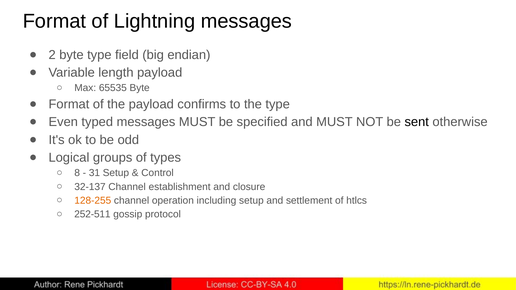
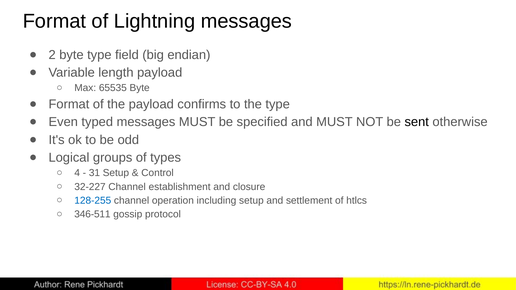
8: 8 -> 4 (77, 173)
32-137: 32-137 -> 32-227 (90, 187)
128-255 colour: orange -> blue (93, 201)
252-511: 252-511 -> 346-511 (92, 215)
